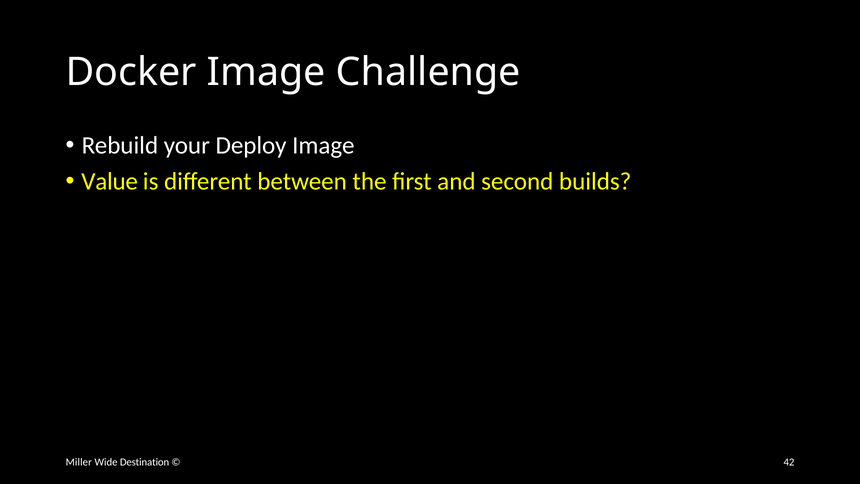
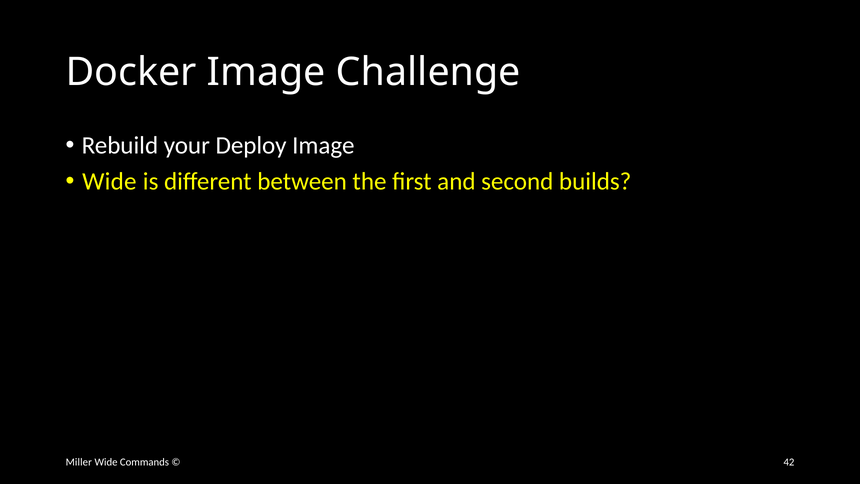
Value: Value -> Wide (109, 181)
Destination: Destination -> Commands (144, 462)
